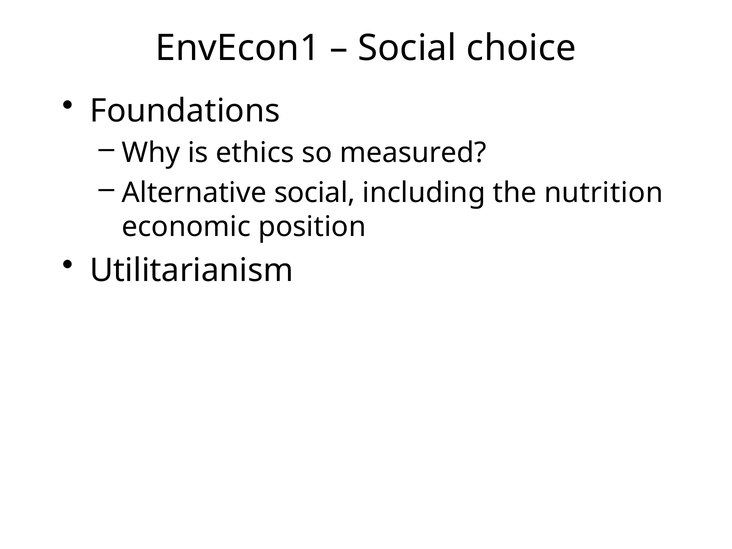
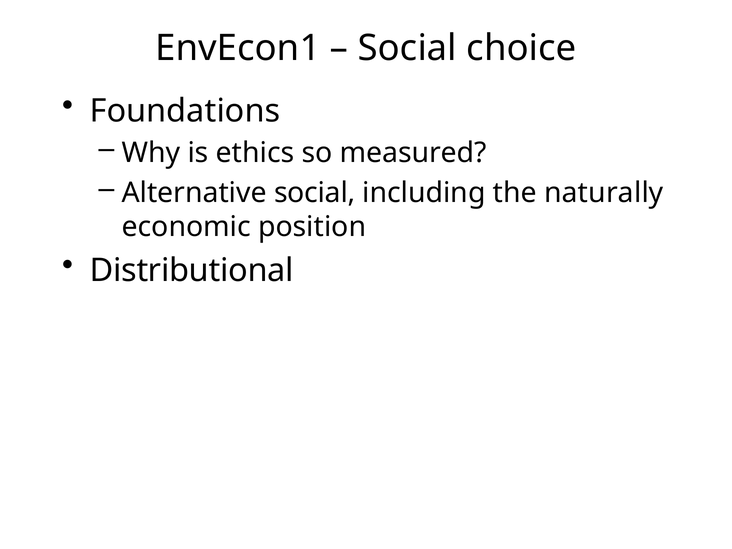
nutrition: nutrition -> naturally (604, 193)
Utilitarianism: Utilitarianism -> Distributional (192, 270)
